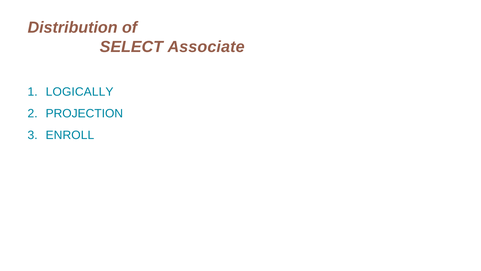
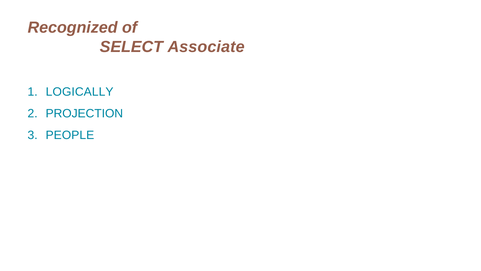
Distribution: Distribution -> Recognized (73, 28)
ENROLL: ENROLL -> PEOPLE (70, 135)
